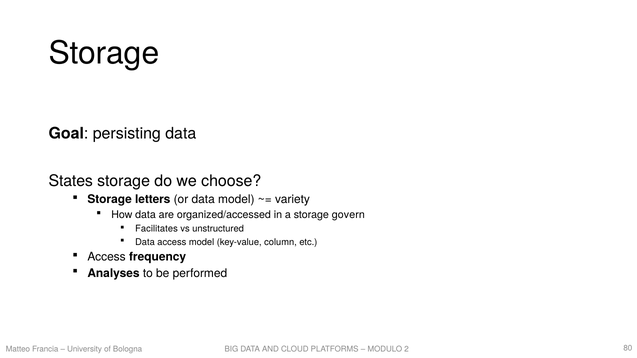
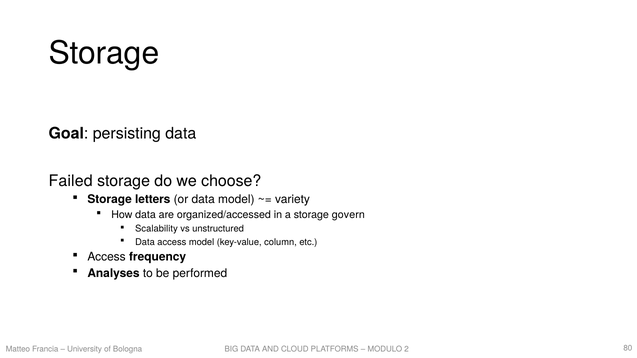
States: States -> Failed (71, 181)
Facilitates: Facilitates -> Scalability (156, 229)
